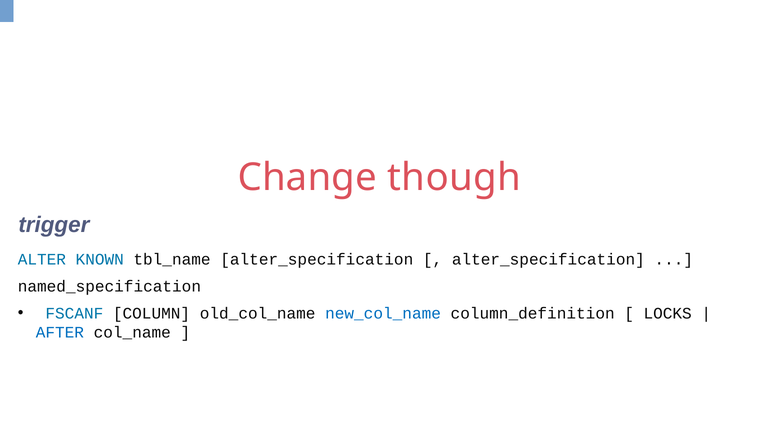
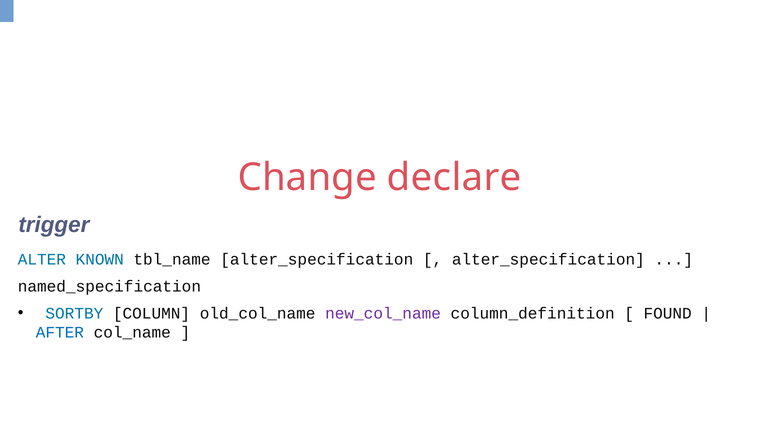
though: though -> declare (454, 178)
FSCANF: FSCANF -> SORTBY (74, 314)
new_col_name colour: blue -> purple (383, 314)
LOCKS: LOCKS -> FOUND (668, 314)
